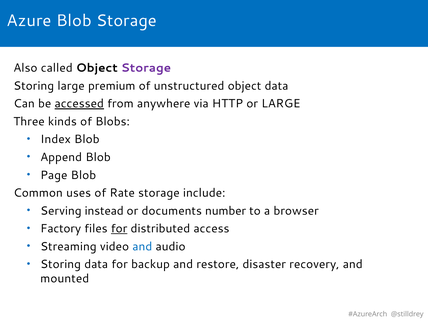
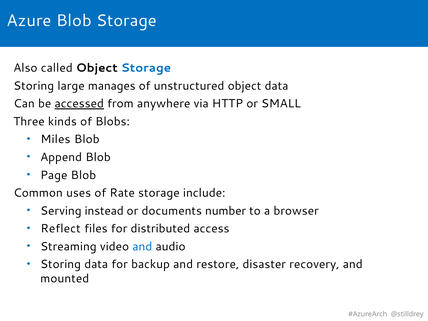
Storage colour: purple -> blue (146, 68)
premium: premium -> manages (112, 86)
or LARGE: LARGE -> SMALL (281, 104)
Index: Index -> Miles (55, 139)
Factory: Factory -> Reflect (61, 229)
for underline: present -> none (119, 229)
